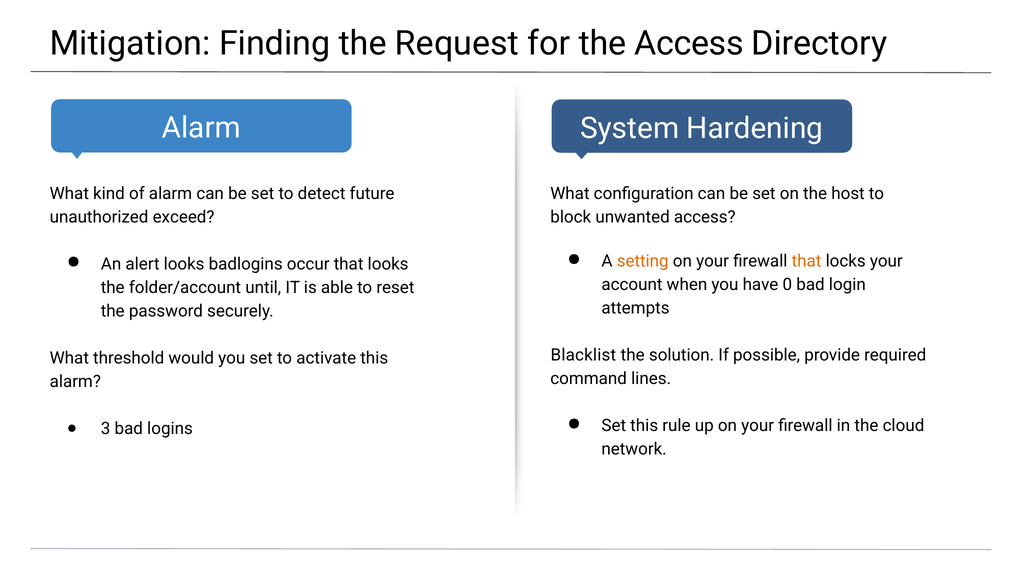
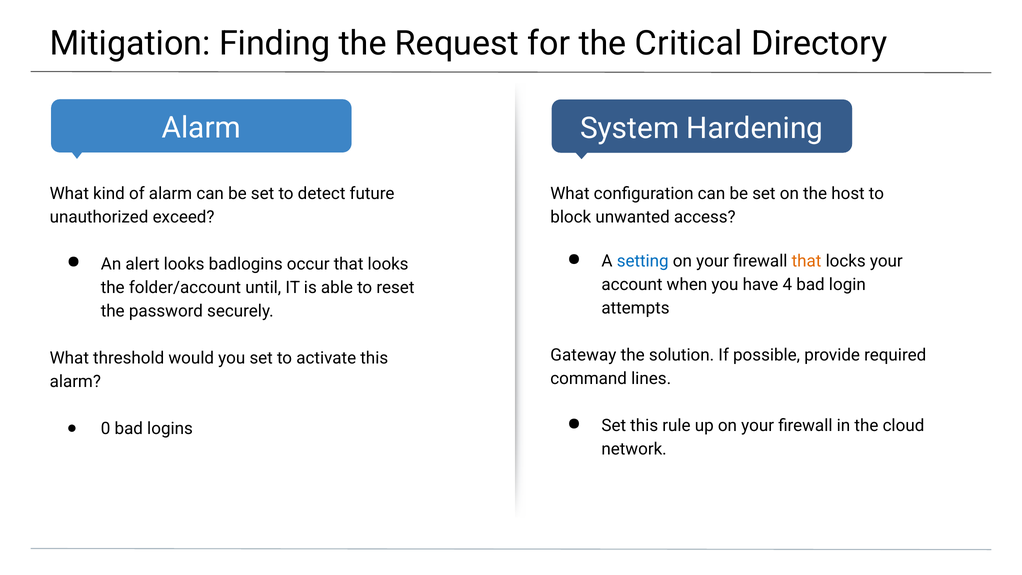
the Access: Access -> Critical (689, 43)
setting colour: orange -> blue (643, 261)
0: 0 -> 4 (787, 285)
Blacklist: Blacklist -> Gateway (583, 355)
3: 3 -> 0 (106, 429)
